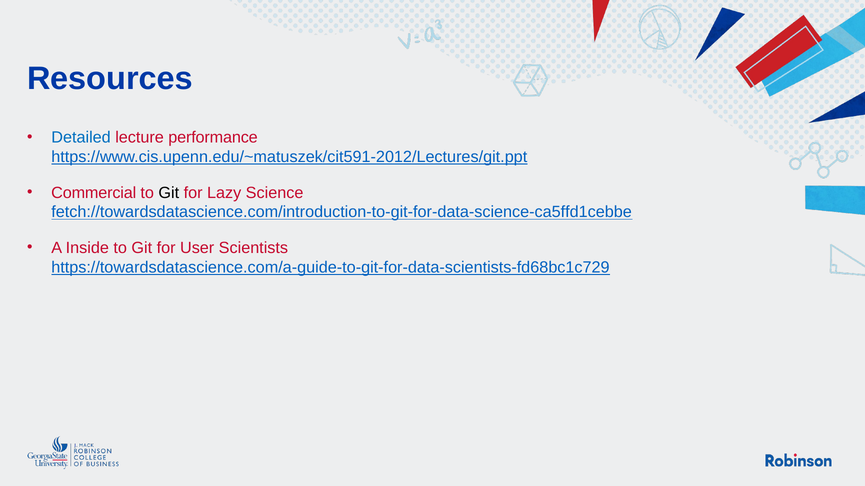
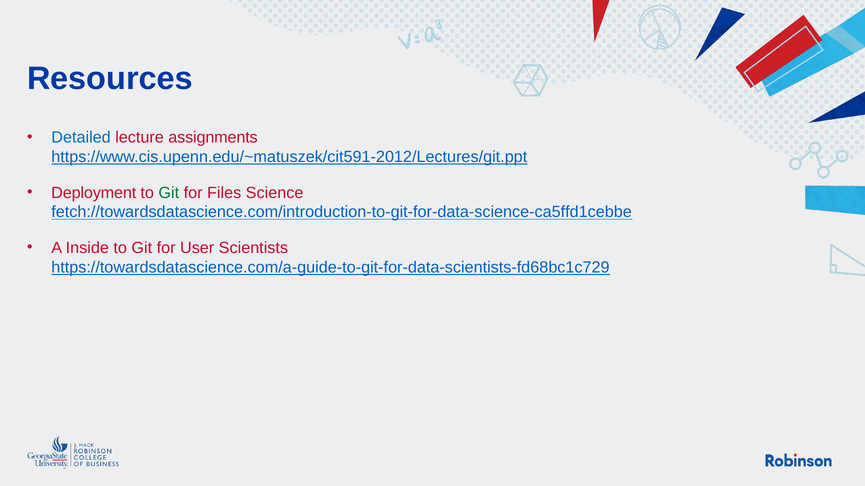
performance: performance -> assignments (213, 138)
Commercial: Commercial -> Deployment (94, 193)
Git colour: black -> green (169, 193)
Lazy: Lazy -> Files (224, 193)
